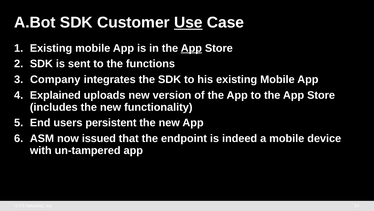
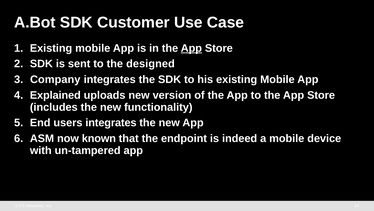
Use underline: present -> none (188, 22)
functions: functions -> designed (150, 64)
users persistent: persistent -> integrates (111, 123)
issued: issued -> known (99, 138)
